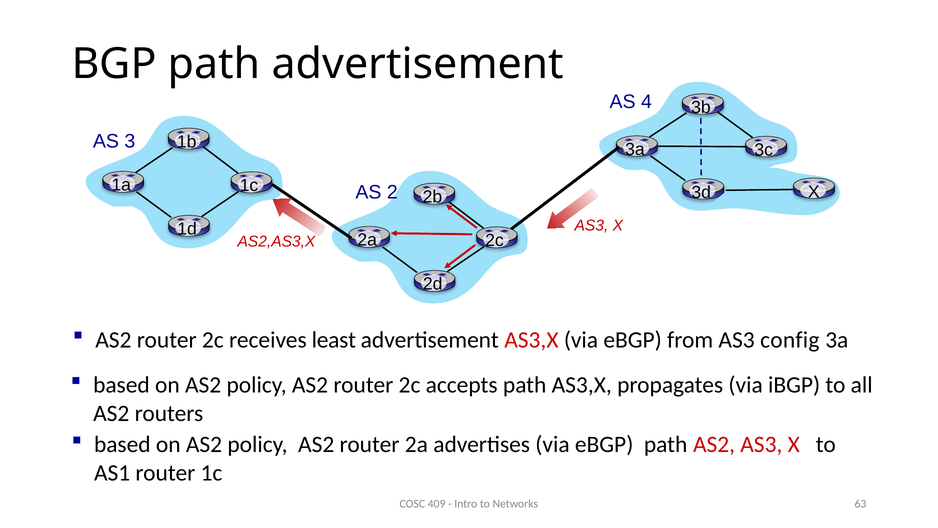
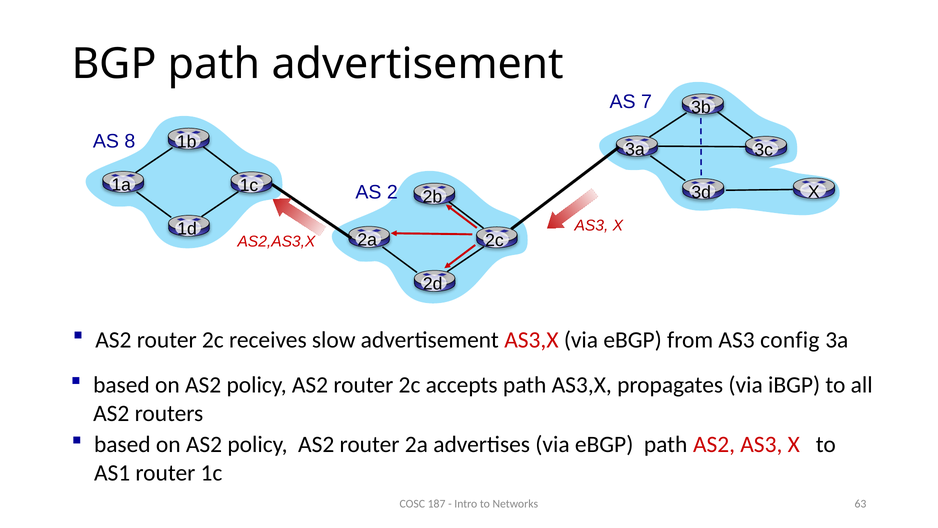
4: 4 -> 7 (647, 102)
3: 3 -> 8 (130, 141)
least: least -> slow (334, 340)
409: 409 -> 187 (437, 504)
